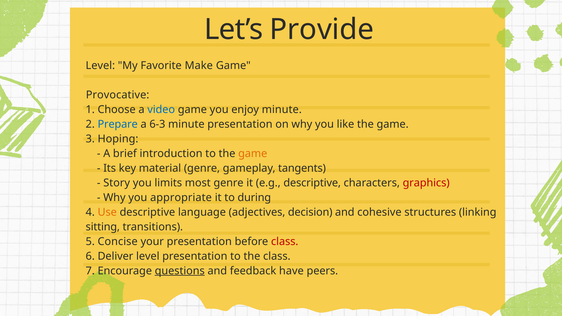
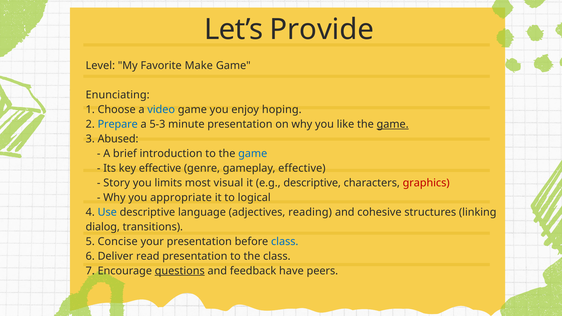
Provocative: Provocative -> Enunciating (118, 95)
enjoy minute: minute -> hoping (282, 110)
6-3: 6-3 -> 5-3 (157, 124)
game underline: none -> present (393, 124)
Hoping: Hoping -> Abused (118, 139)
game colour: orange -> blue (253, 154)
key material: material -> effective (160, 168)
gameplay tangents: tangents -> effective (302, 168)
most genre: genre -> visual (228, 183)
during: during -> logical (254, 198)
Use colour: orange -> blue (107, 212)
decision: decision -> reading (310, 212)
sitting: sitting -> dialog (103, 227)
class colour: red -> blue (285, 242)
Deliver level: level -> read (148, 256)
